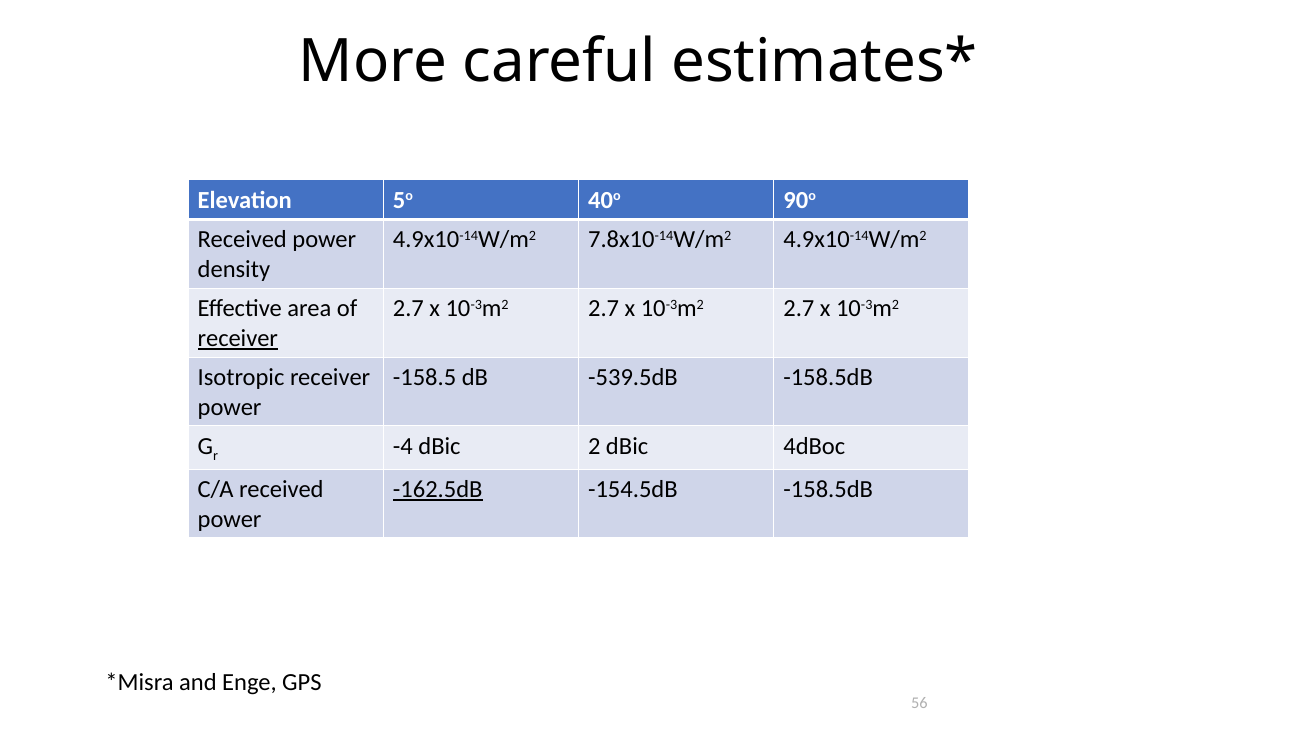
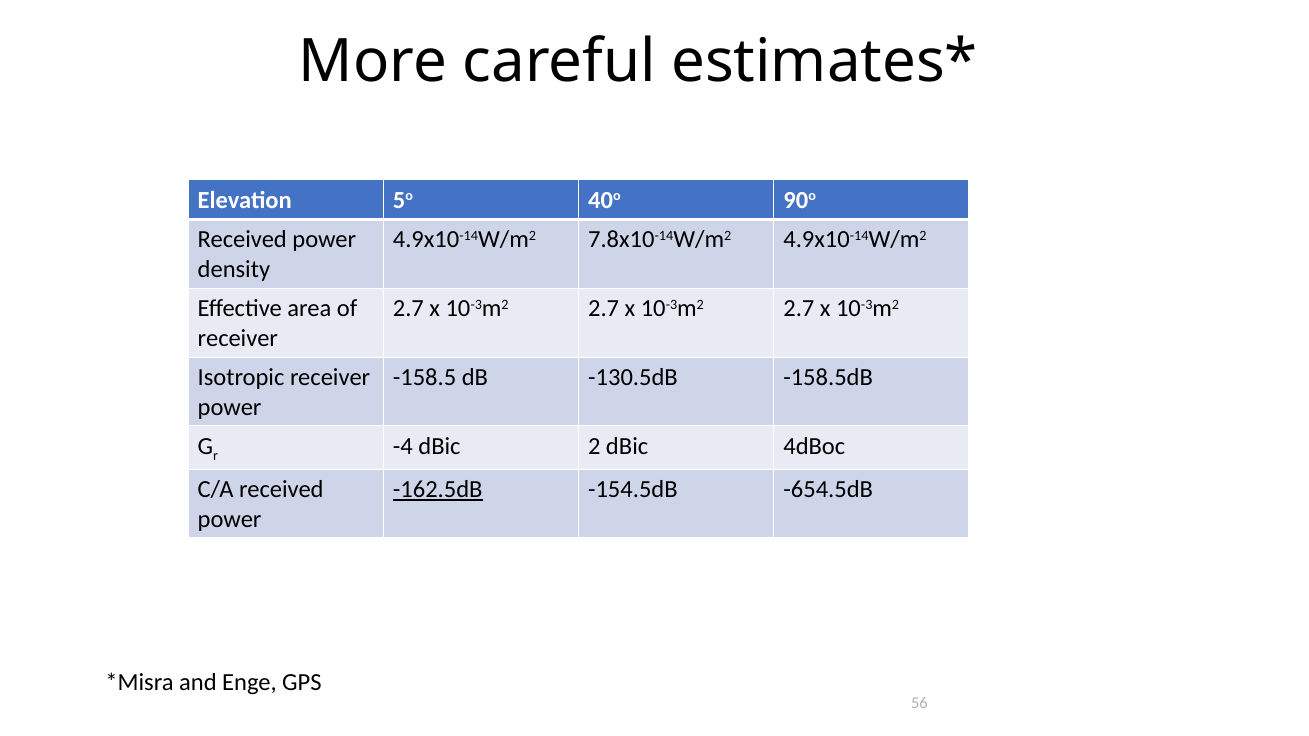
receiver underline: present -> none (238, 339)
-539.5dB: -539.5dB -> -130.5dB (633, 377)
-154.5dB -158.5dB: -158.5dB -> -654.5dB (828, 490)
